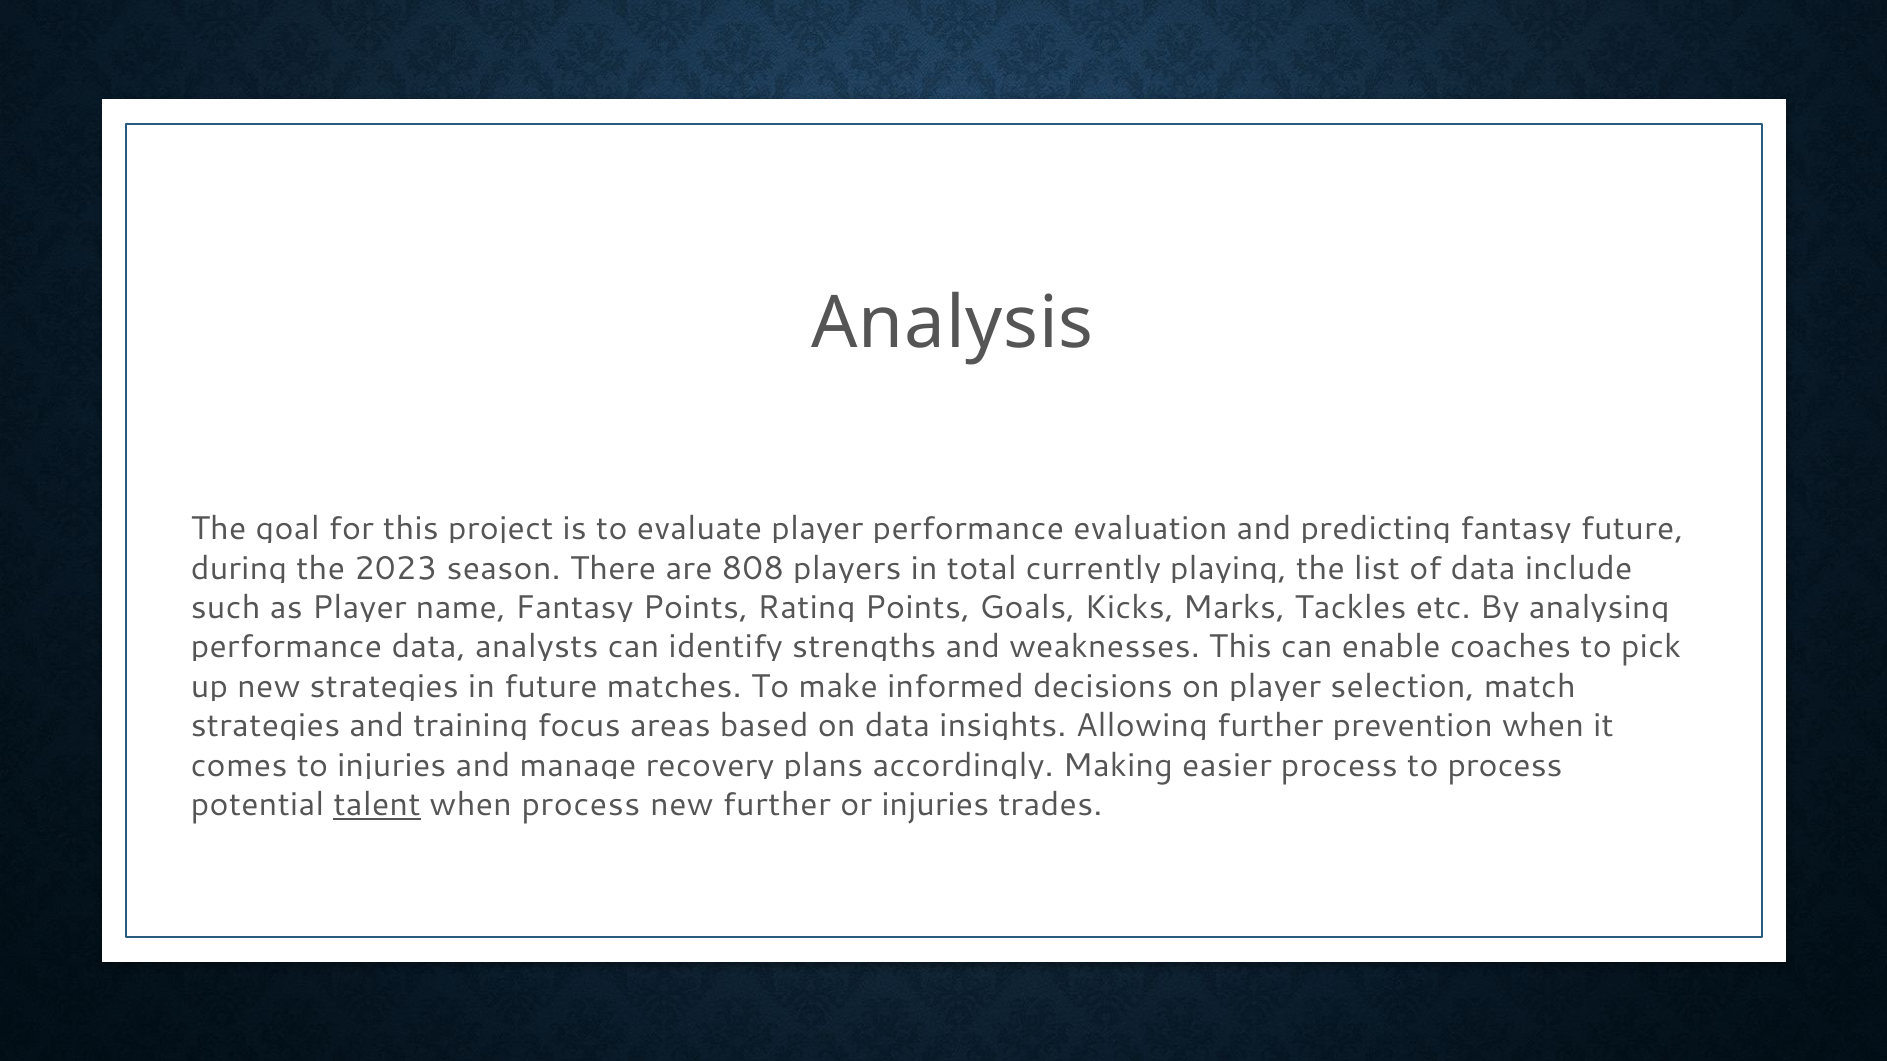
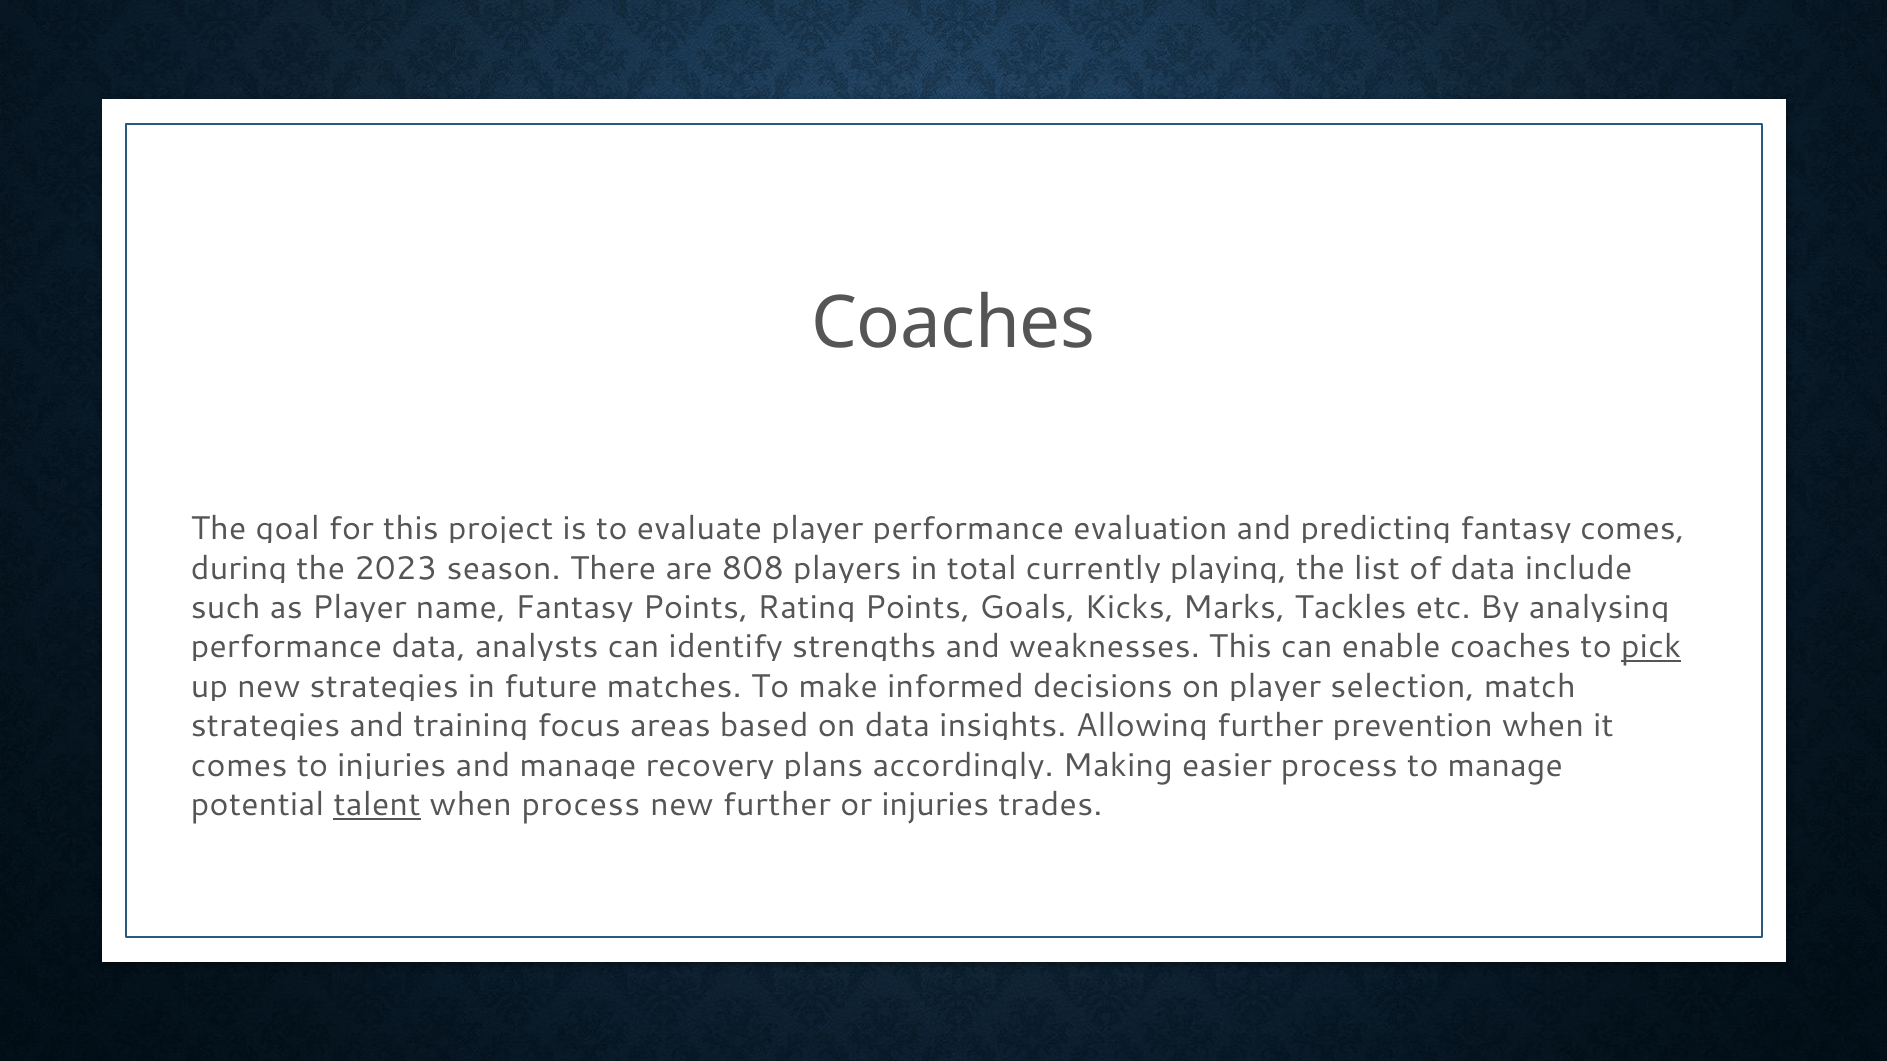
Analysis: Analysis -> Coaches (953, 324)
future: future -> comes (1632, 529)
pick underline: none -> present (1651, 647)
to process: process -> manage (1505, 765)
